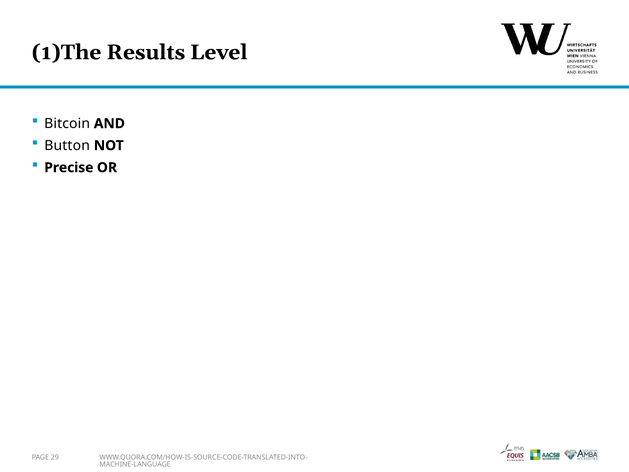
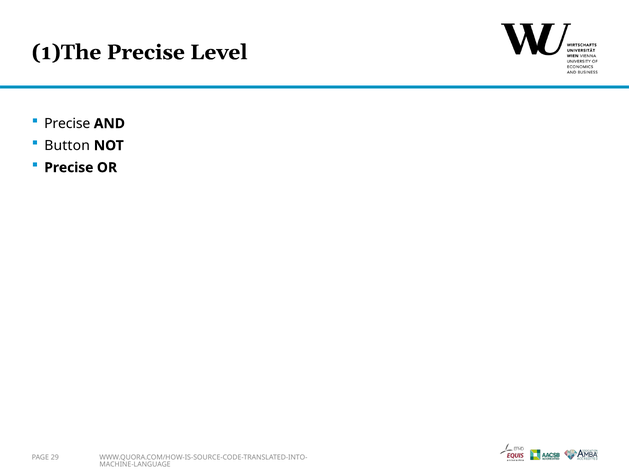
1)The Results: Results -> Precise (146, 52)
Bitcoin: Bitcoin -> Precise (67, 123)
